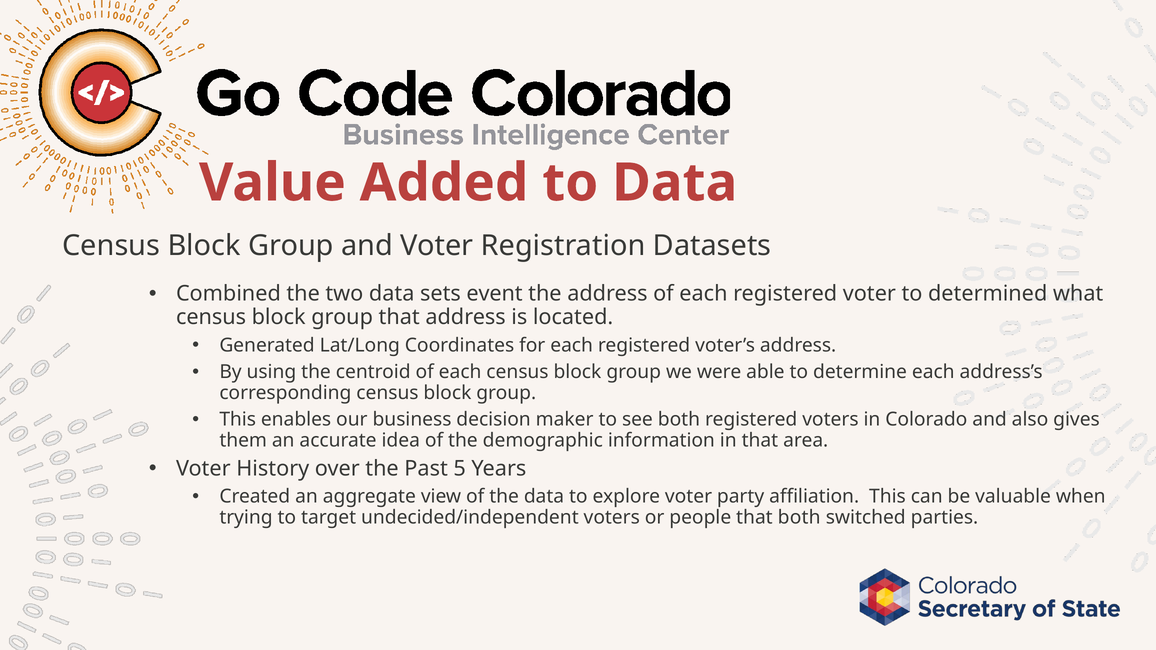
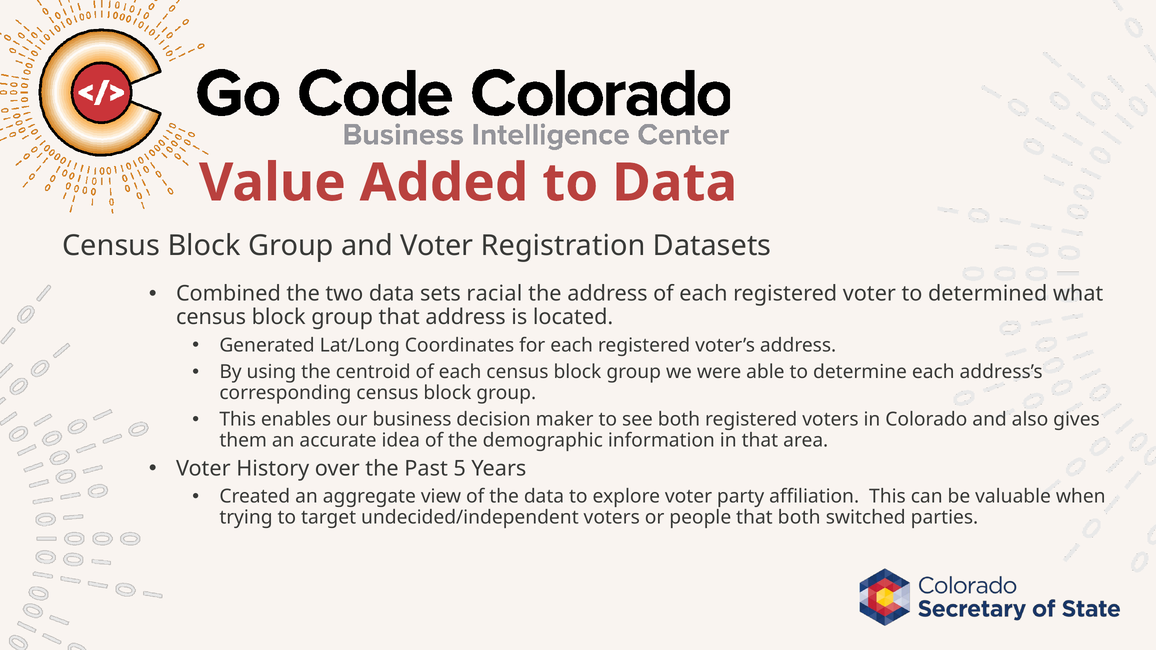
event: event -> racial (494, 294)
